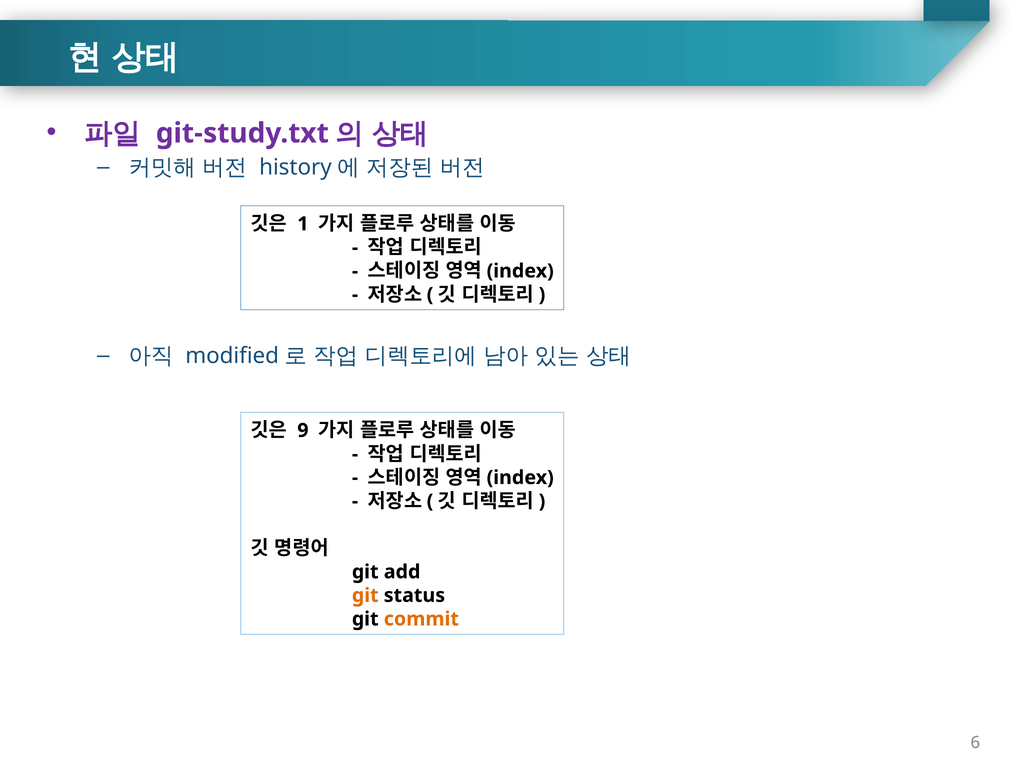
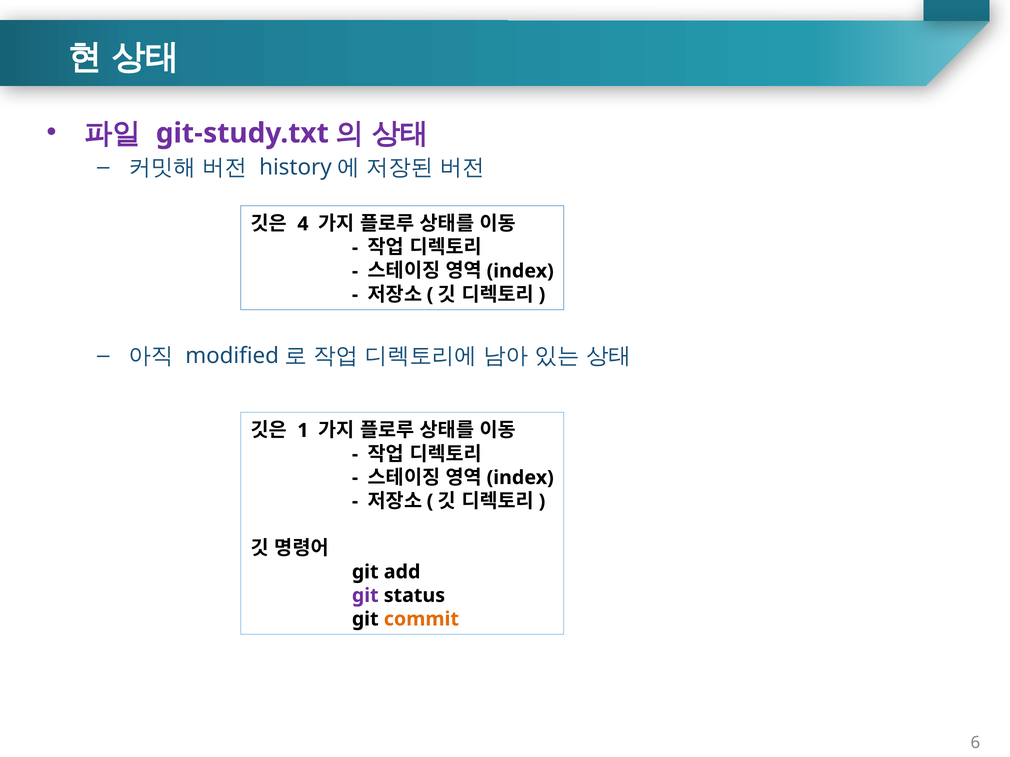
1: 1 -> 4 (303, 224)
9: 9 -> 1 (303, 431)
git colour: orange -> purple (365, 596)
